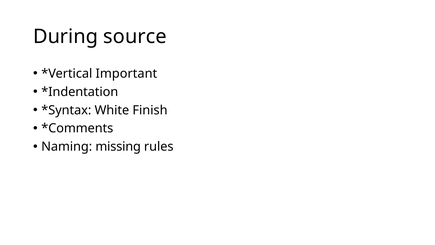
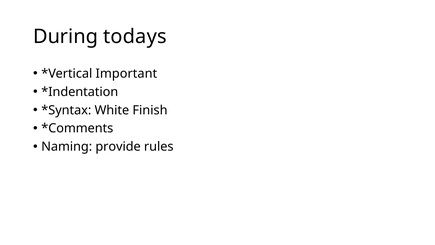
source: source -> todays (135, 37)
missing: missing -> provide (118, 147)
